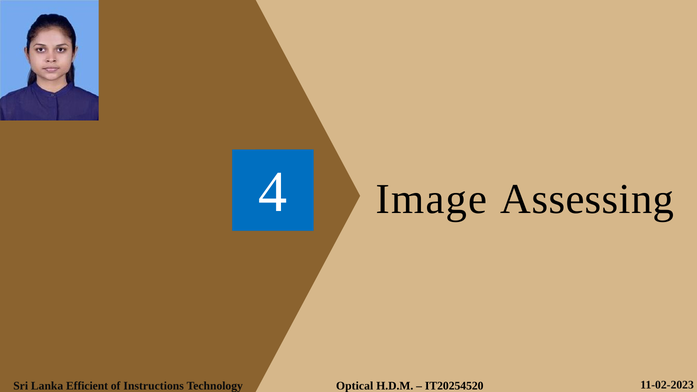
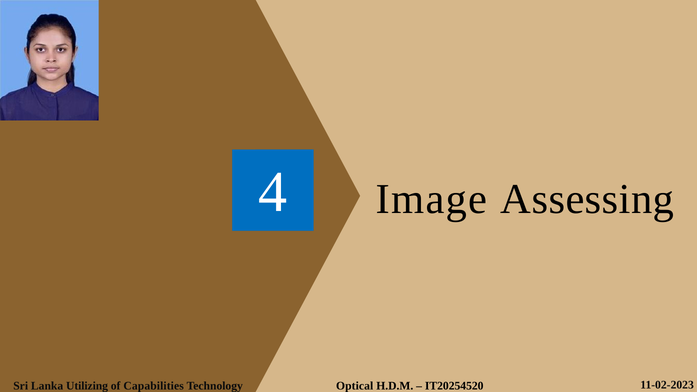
Efficient: Efficient -> Utilizing (87, 386)
Instructions: Instructions -> Capabilities (154, 386)
